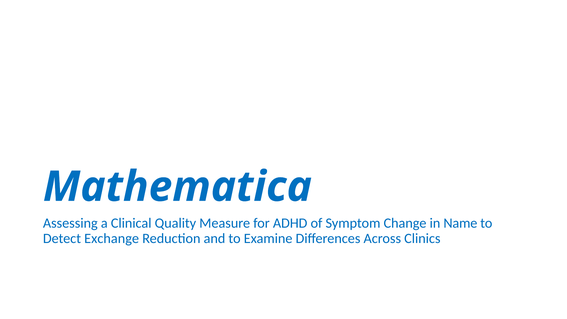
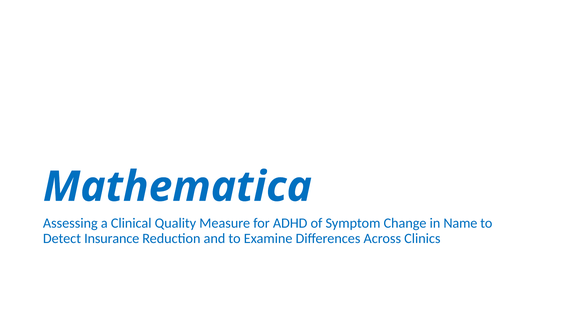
Exchange: Exchange -> Insurance (112, 238)
